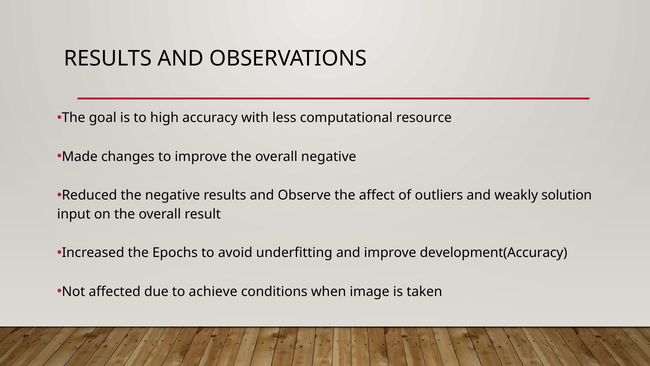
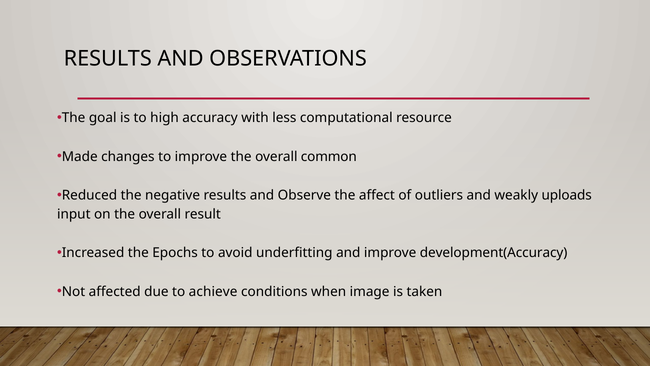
overall negative: negative -> common (329, 156)
solution: solution -> uploads (567, 195)
